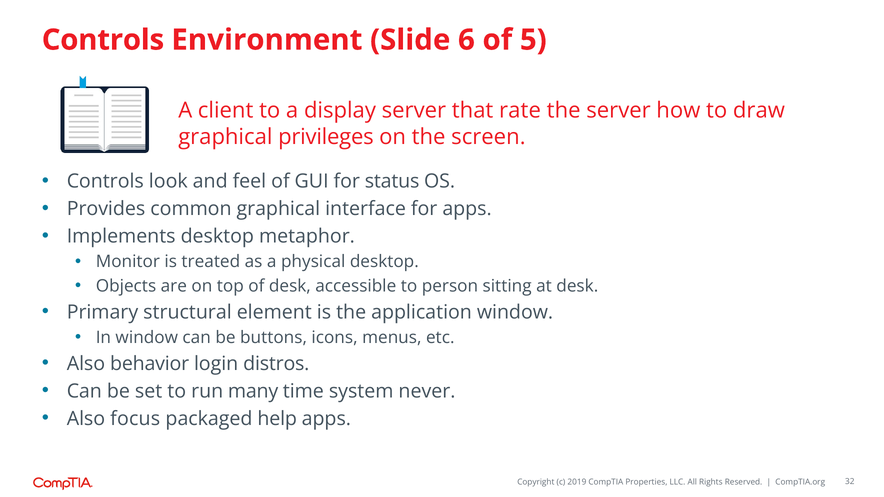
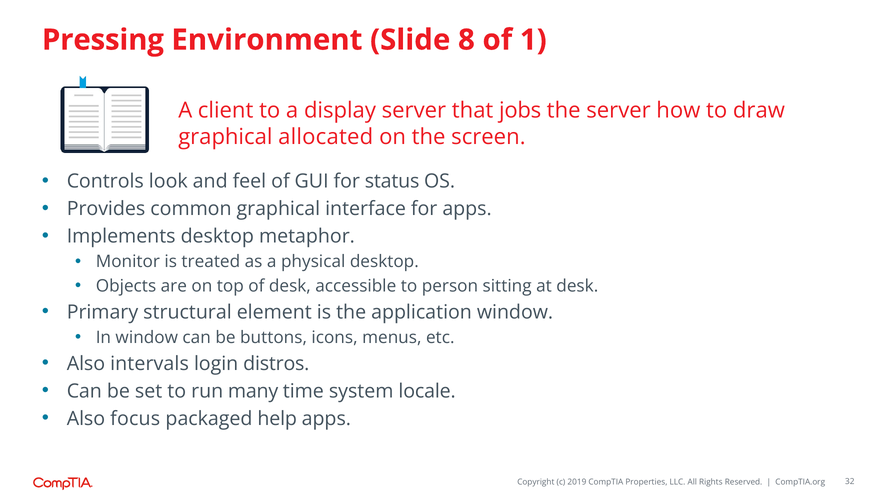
Controls: Controls -> Pressing (103, 40)
6: 6 -> 8 (466, 40)
5: 5 -> 1 (533, 40)
rate: rate -> jobs (520, 111)
privileges: privileges -> allocated (326, 137)
behavior: behavior -> intervals (150, 364)
never: never -> locale (427, 391)
